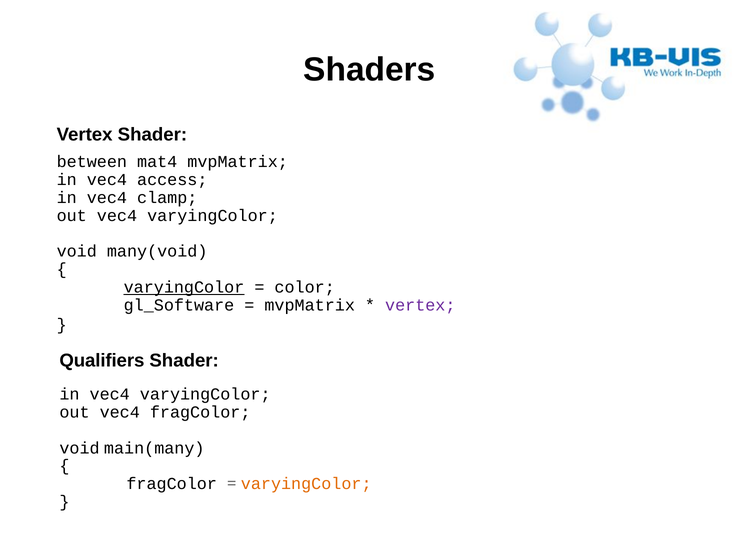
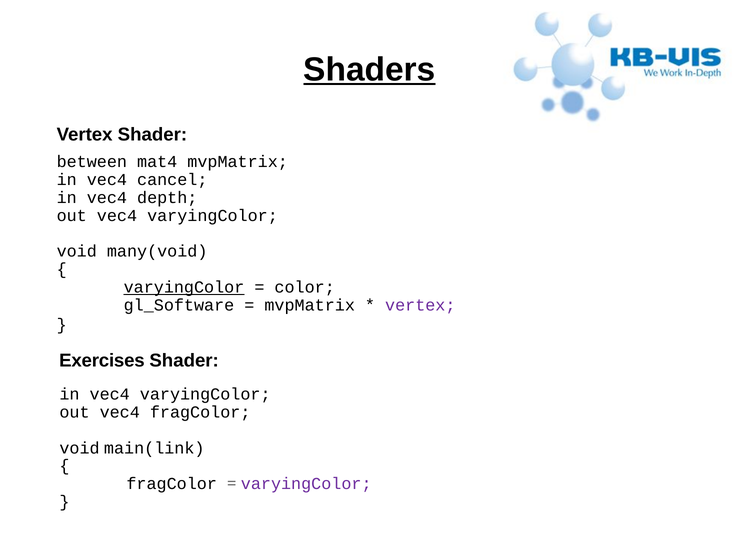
Shaders underline: none -> present (369, 70)
access: access -> cancel (172, 180)
clamp: clamp -> depth (167, 198)
Qualifiers: Qualifiers -> Exercises (102, 361)
main(many: main(many -> main(link (154, 448)
varyingColor colour: orange -> purple (306, 484)
